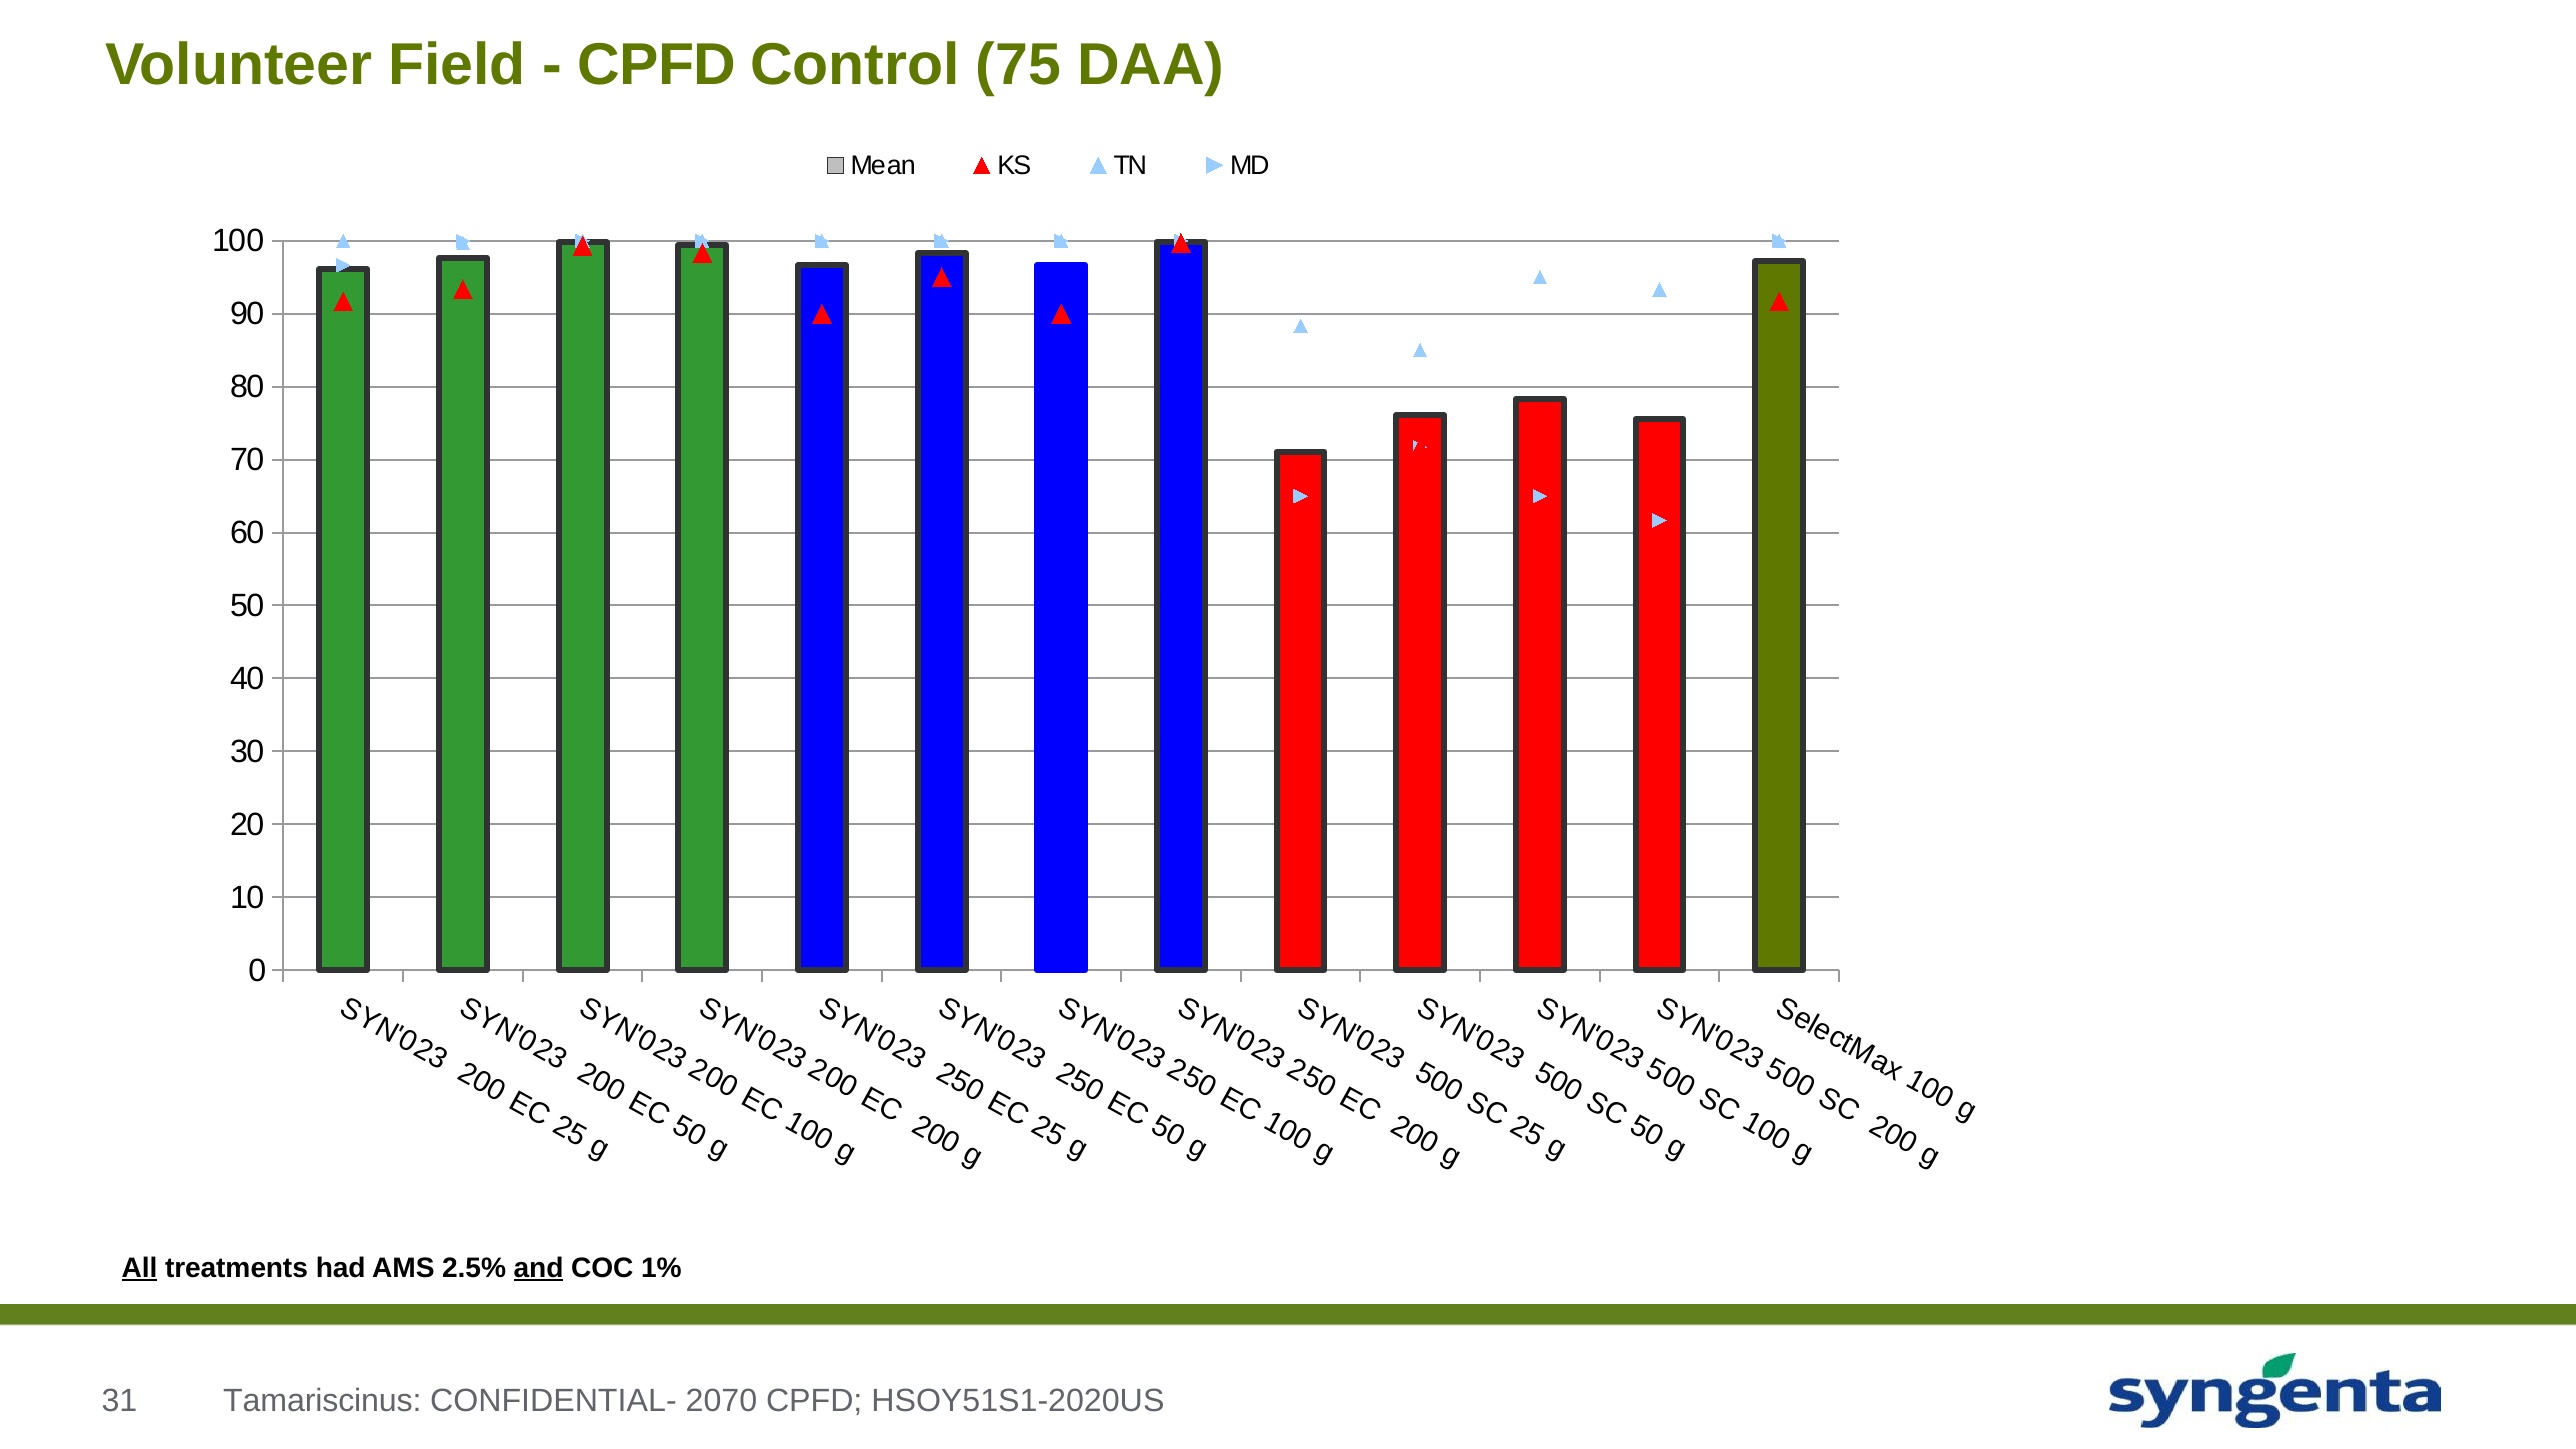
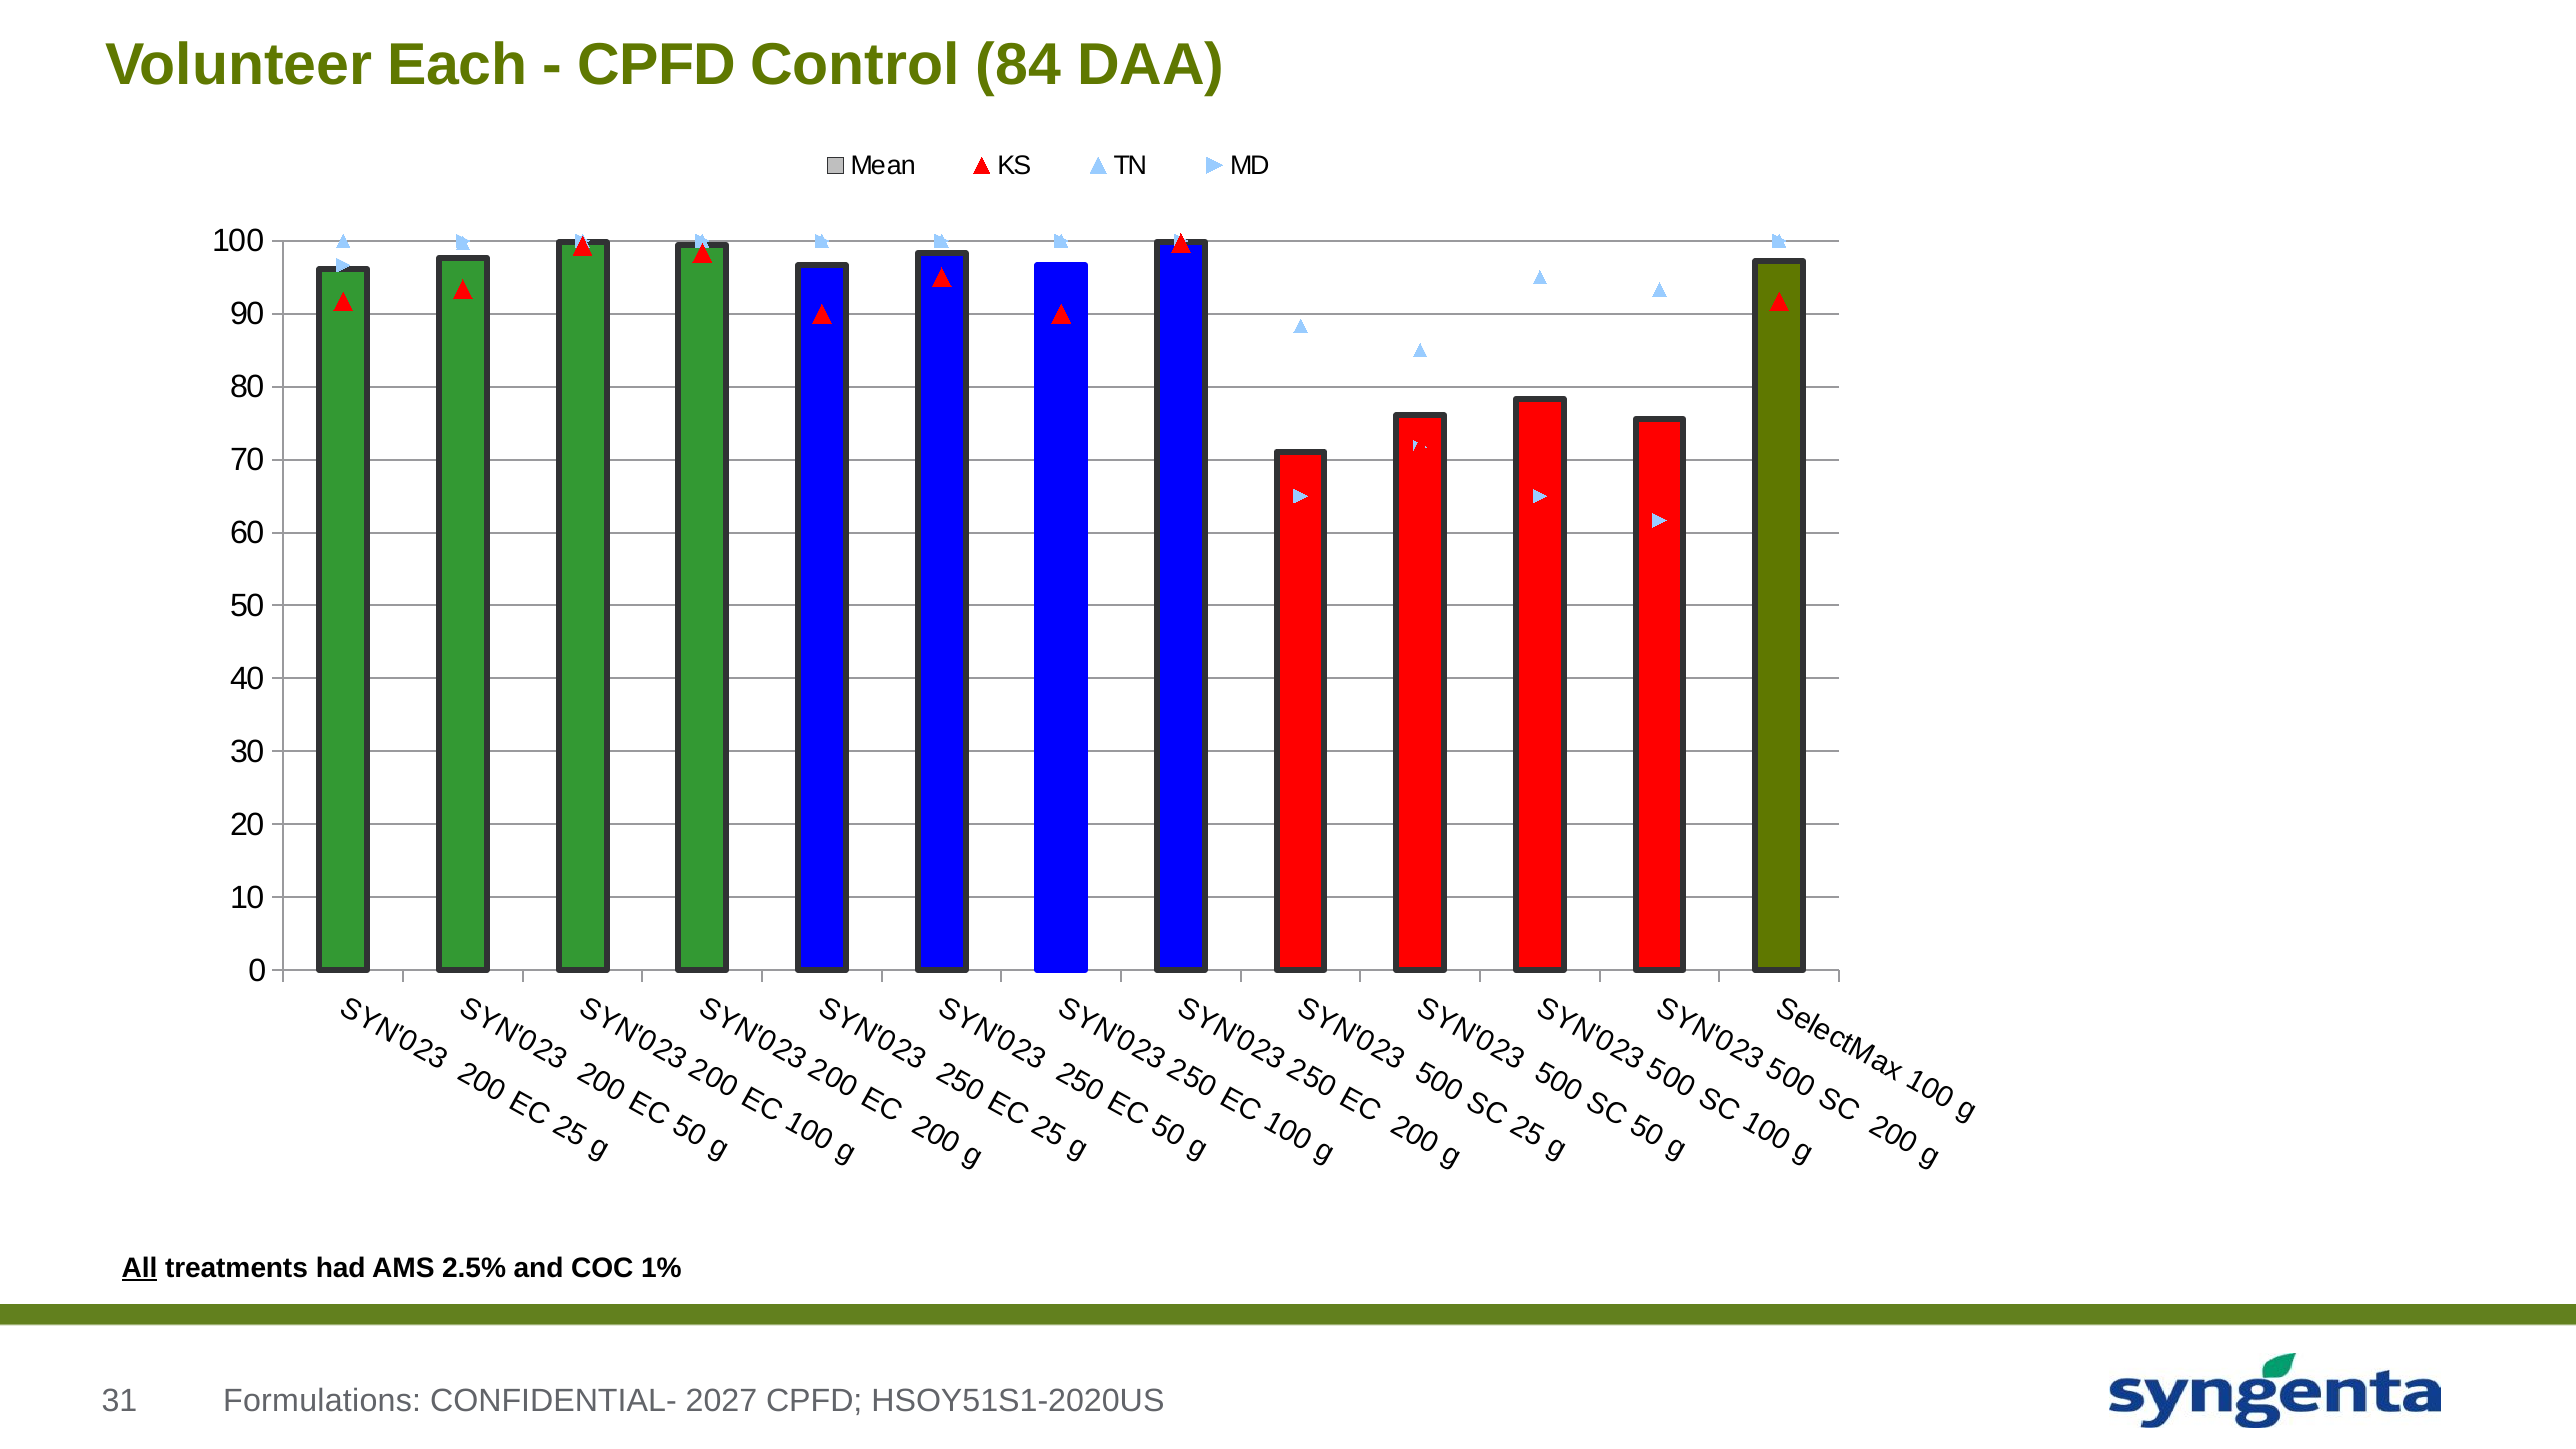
Field: Field -> Each (457, 65)
75: 75 -> 84 (1018, 65)
and underline: present -> none (538, 1268)
Tamariscinus: Tamariscinus -> Formulations (322, 1401)
2070: 2070 -> 2027 (721, 1401)
